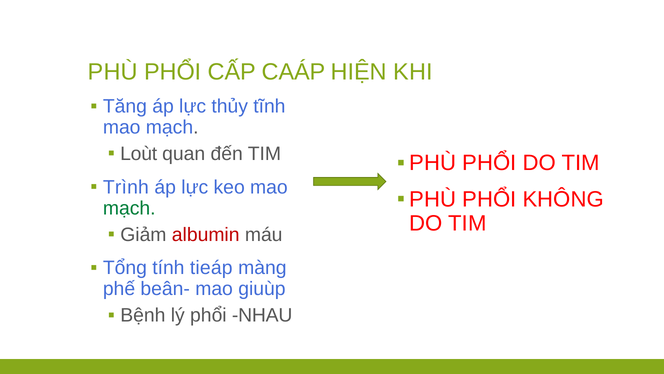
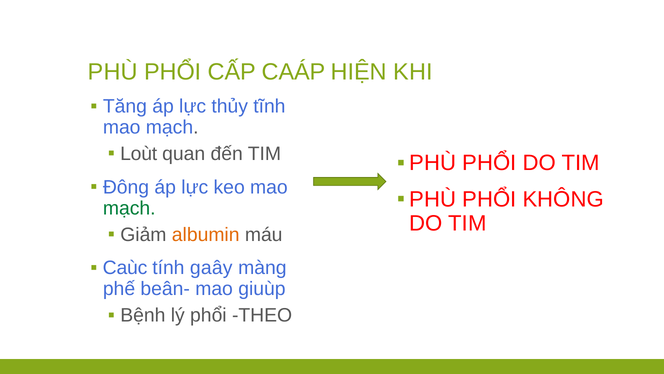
Trình: Trình -> Đông (126, 187)
albumin colour: red -> orange (206, 234)
Tổng: Tổng -> Caùc (125, 268)
tieáp: tieáp -> gaây (211, 268)
NHAU: NHAU -> THEO (262, 315)
